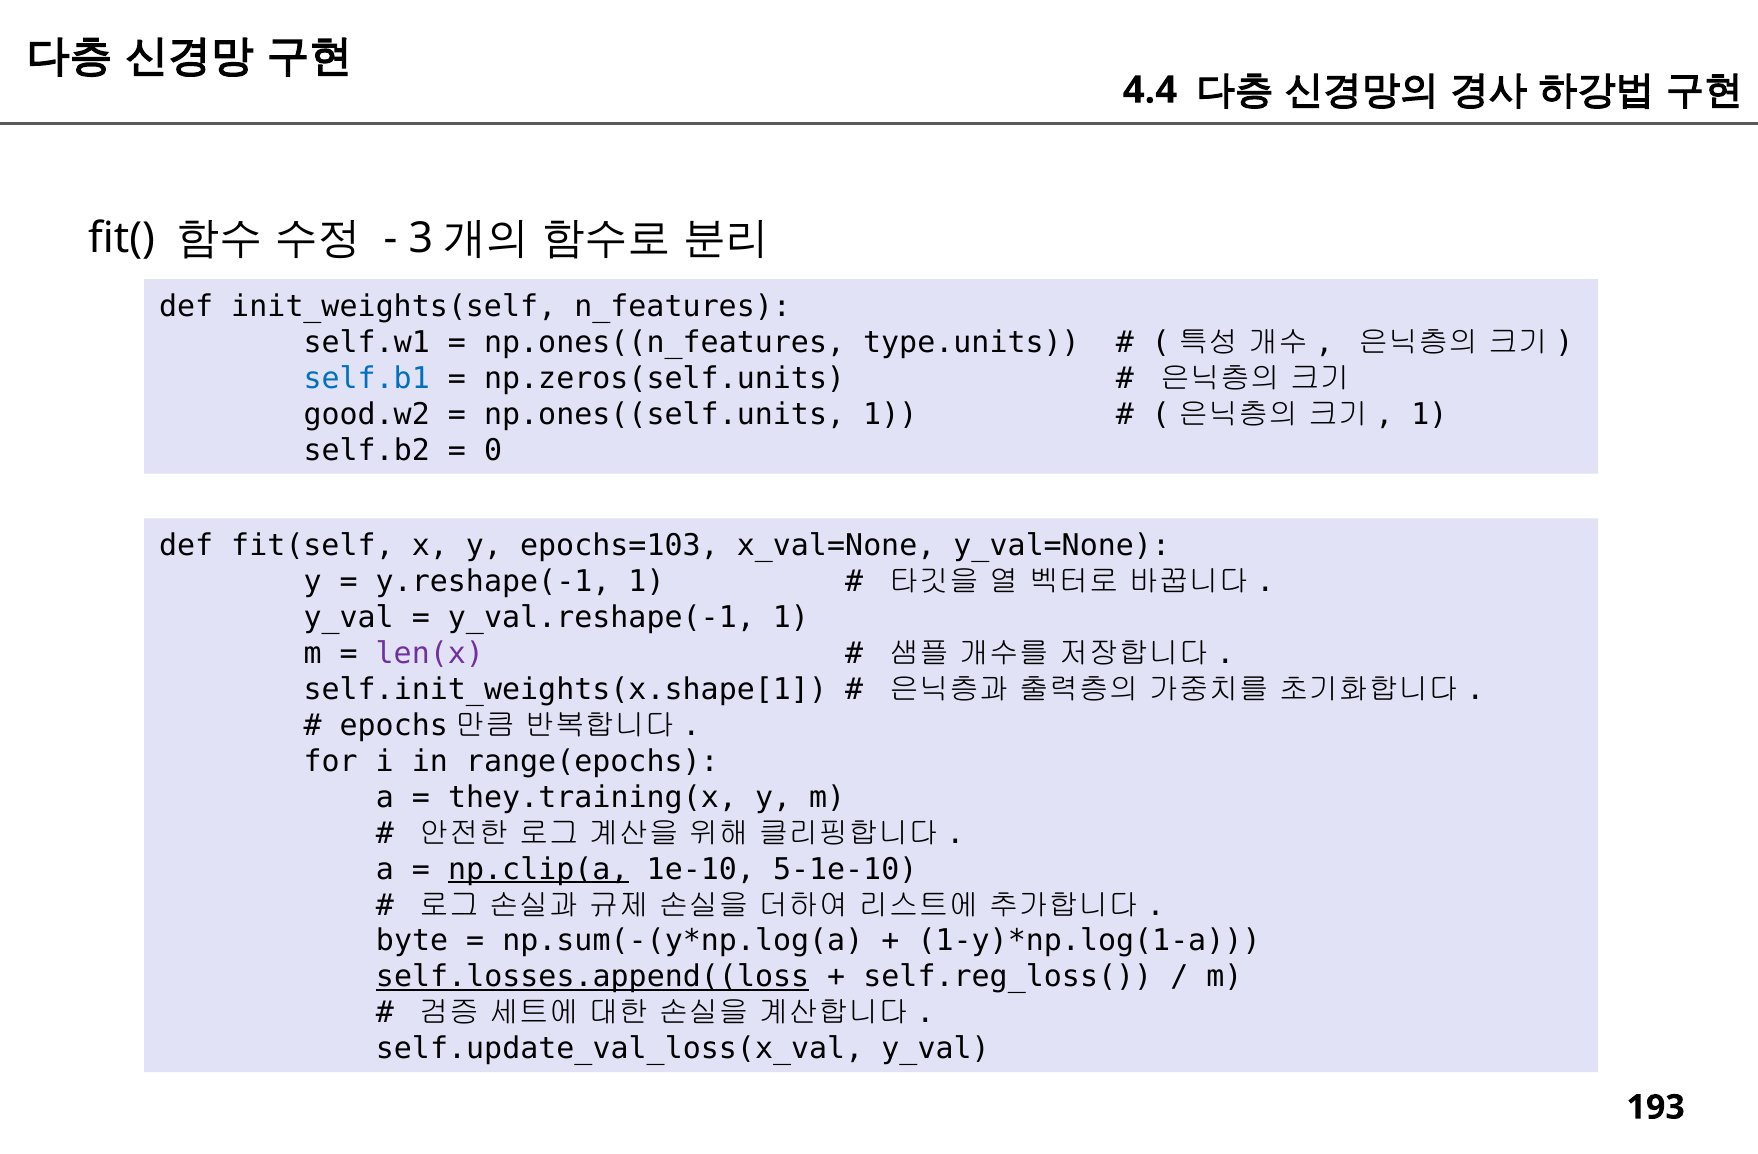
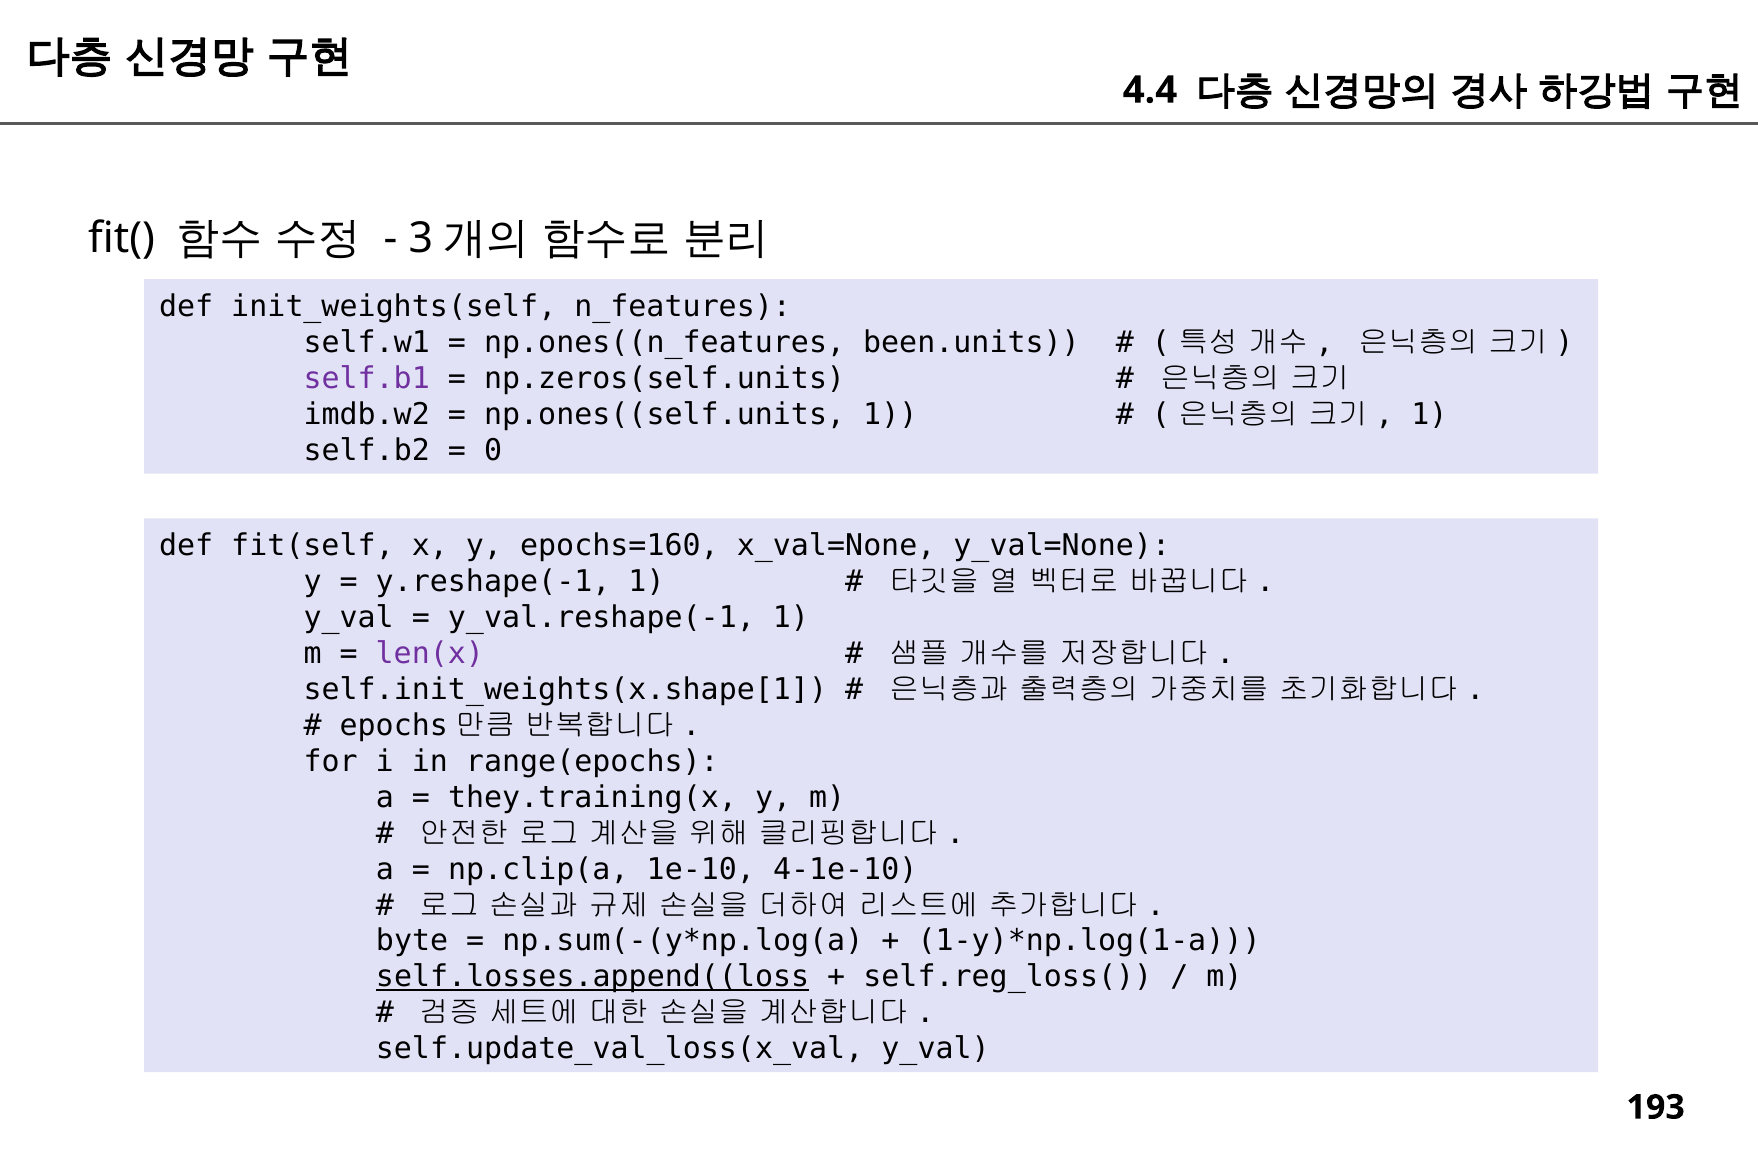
type.units: type.units -> been.units (971, 343)
self.b1 colour: blue -> purple (367, 379)
good.w2: good.w2 -> imdb.w2 (367, 415)
epochs=103: epochs=103 -> epochs=160 (619, 546)
np.clip(a underline: present -> none (538, 870)
5-1e-10: 5-1e-10 -> 4-1e-10 (845, 870)
